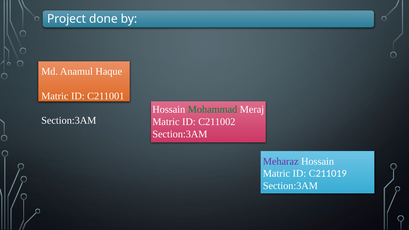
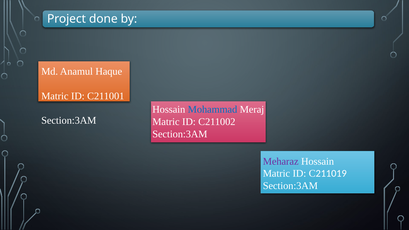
Mohammad colour: green -> blue (213, 110)
